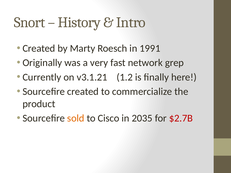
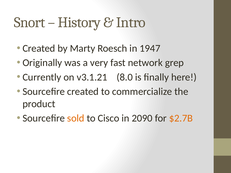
1991: 1991 -> 1947 (150, 48)
1.2: 1.2 -> 8.0 (125, 77)
2035: 2035 -> 2090 (142, 118)
$2.7B colour: red -> orange (181, 118)
